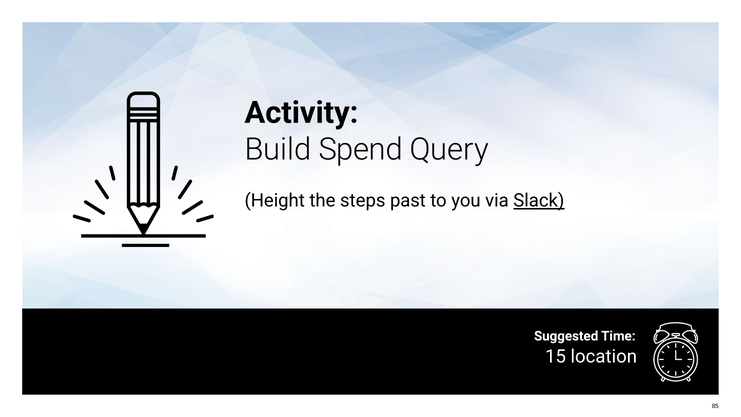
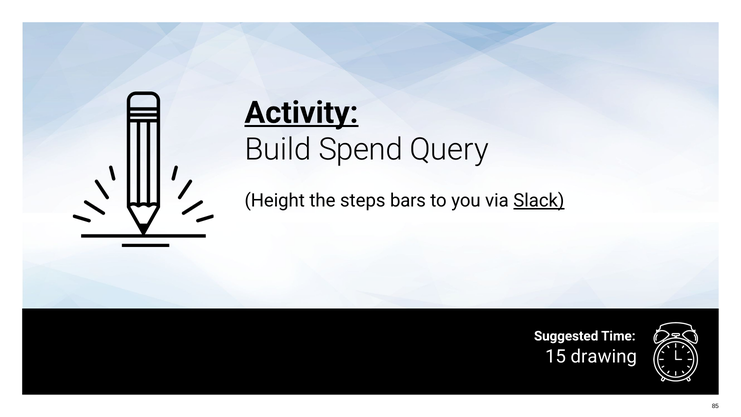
Activity underline: none -> present (301, 113)
past: past -> bars (408, 201)
location: location -> drawing (604, 356)
